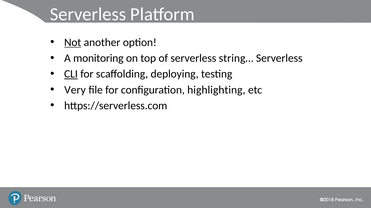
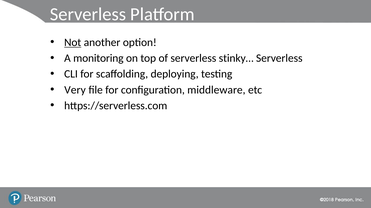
string…: string… -> stinky… (236, 58)
CLI underline: present -> none (71, 74)
highlighting: highlighting -> middleware (216, 90)
